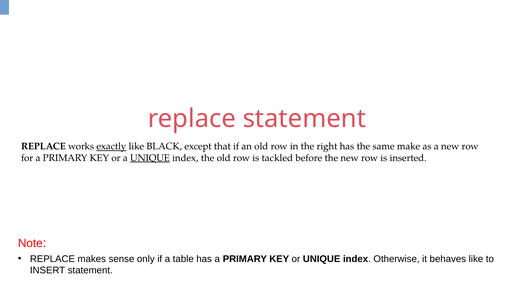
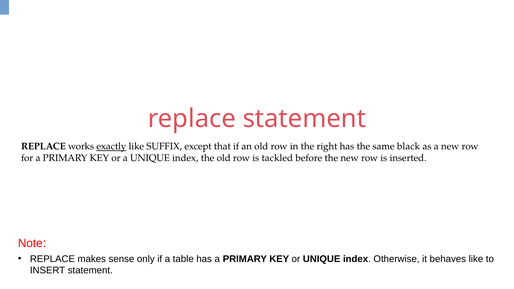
BLACK: BLACK -> SUFFIX (164, 146)
make: make -> black (409, 146)
UNIQUE underline: present -> none (150, 158)
